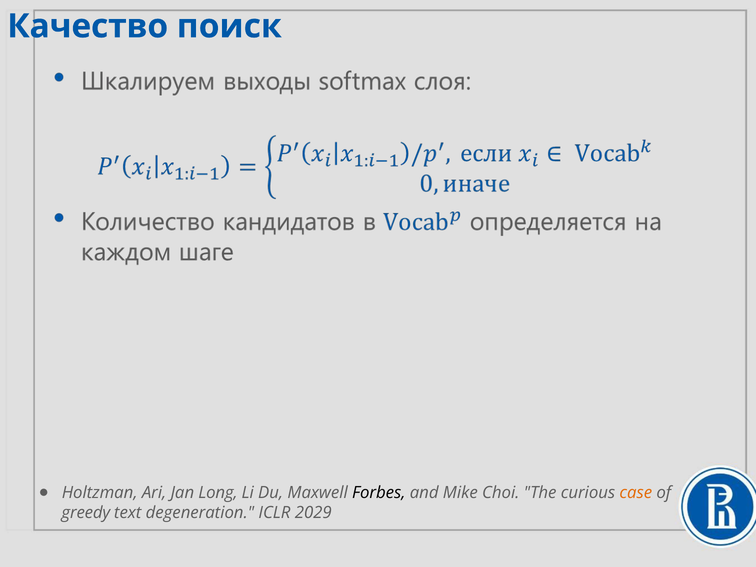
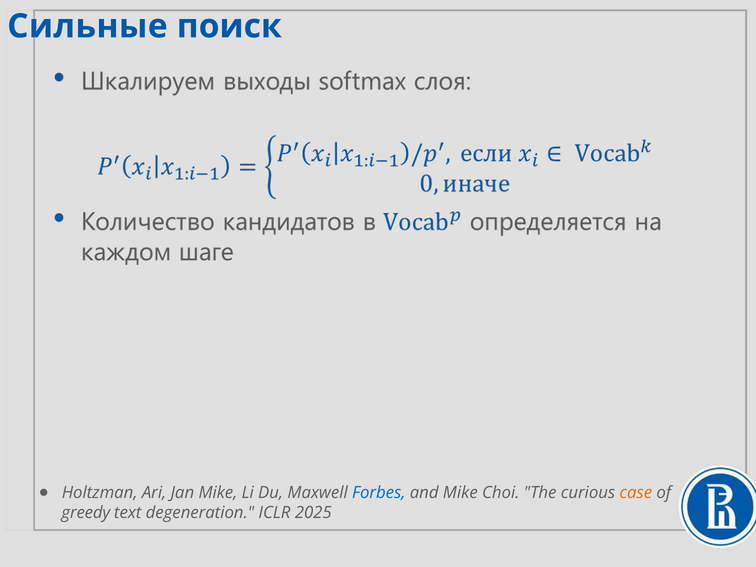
Качество: Качество -> Сильные (87, 26)
Jan Long: Long -> Mike (218, 493)
Forbes colour: black -> blue (379, 493)
2029: 2029 -> 2025 (313, 513)
